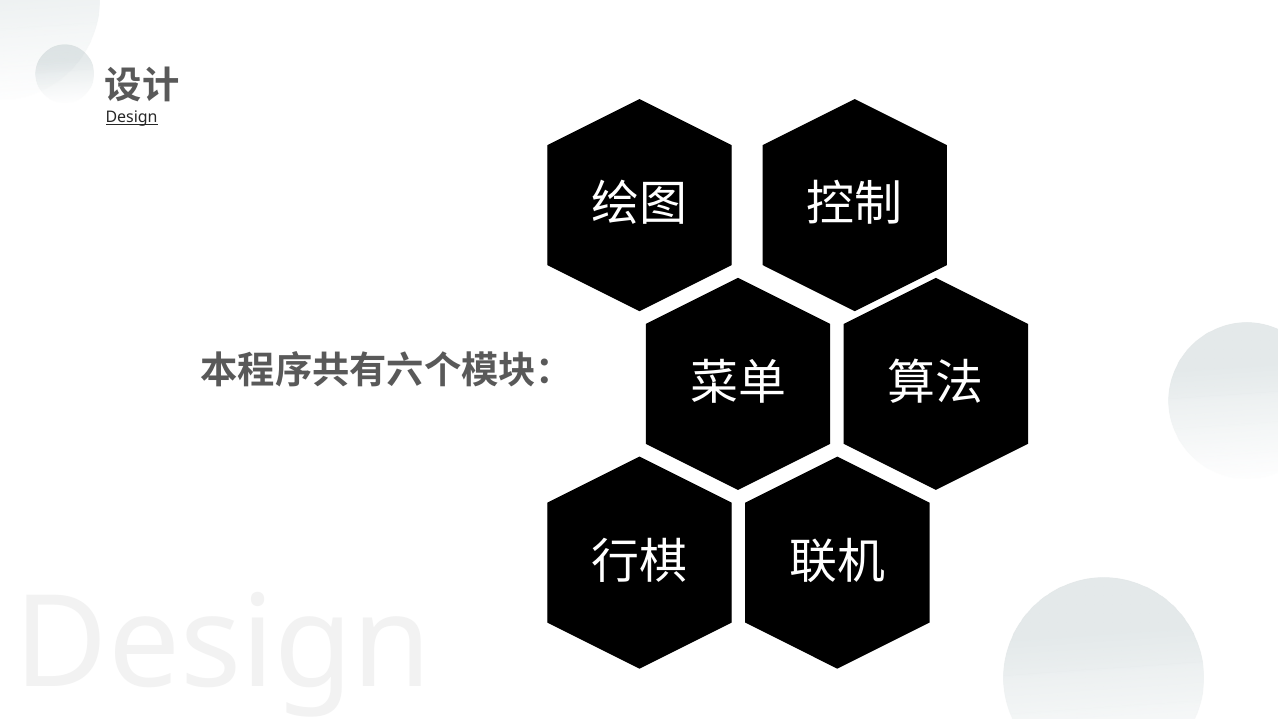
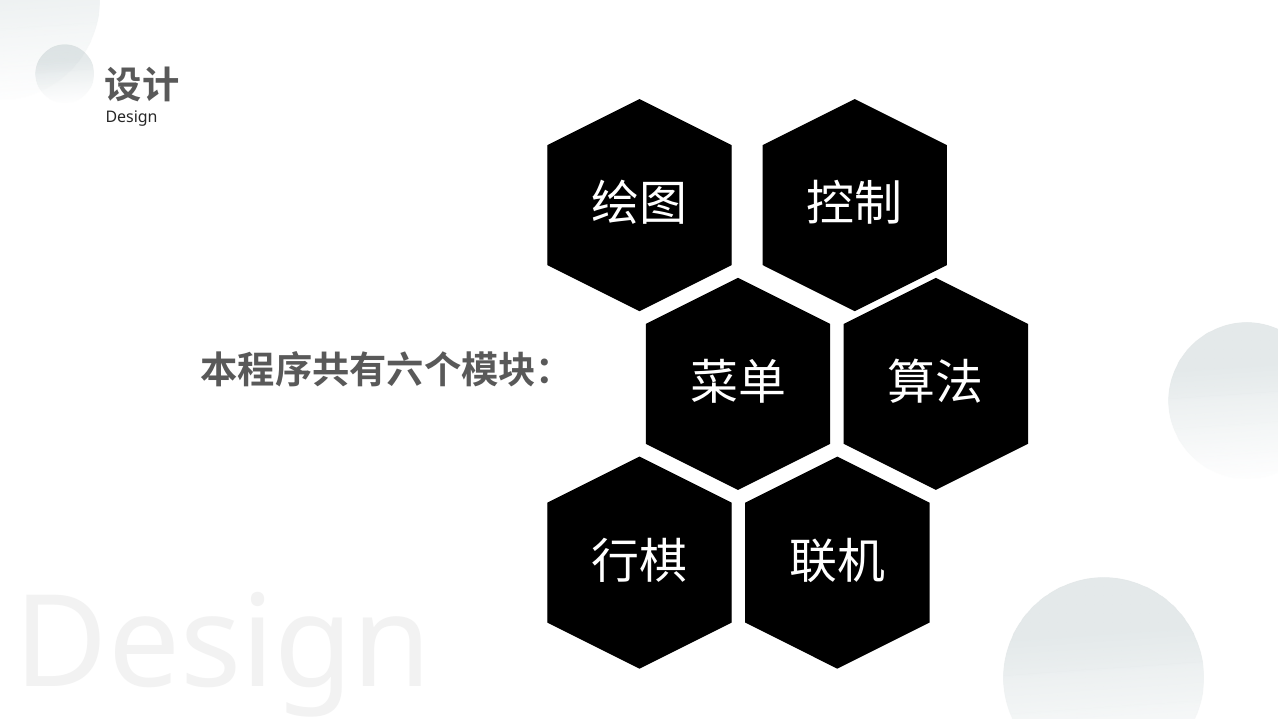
Design underline: present -> none (132, 117)
